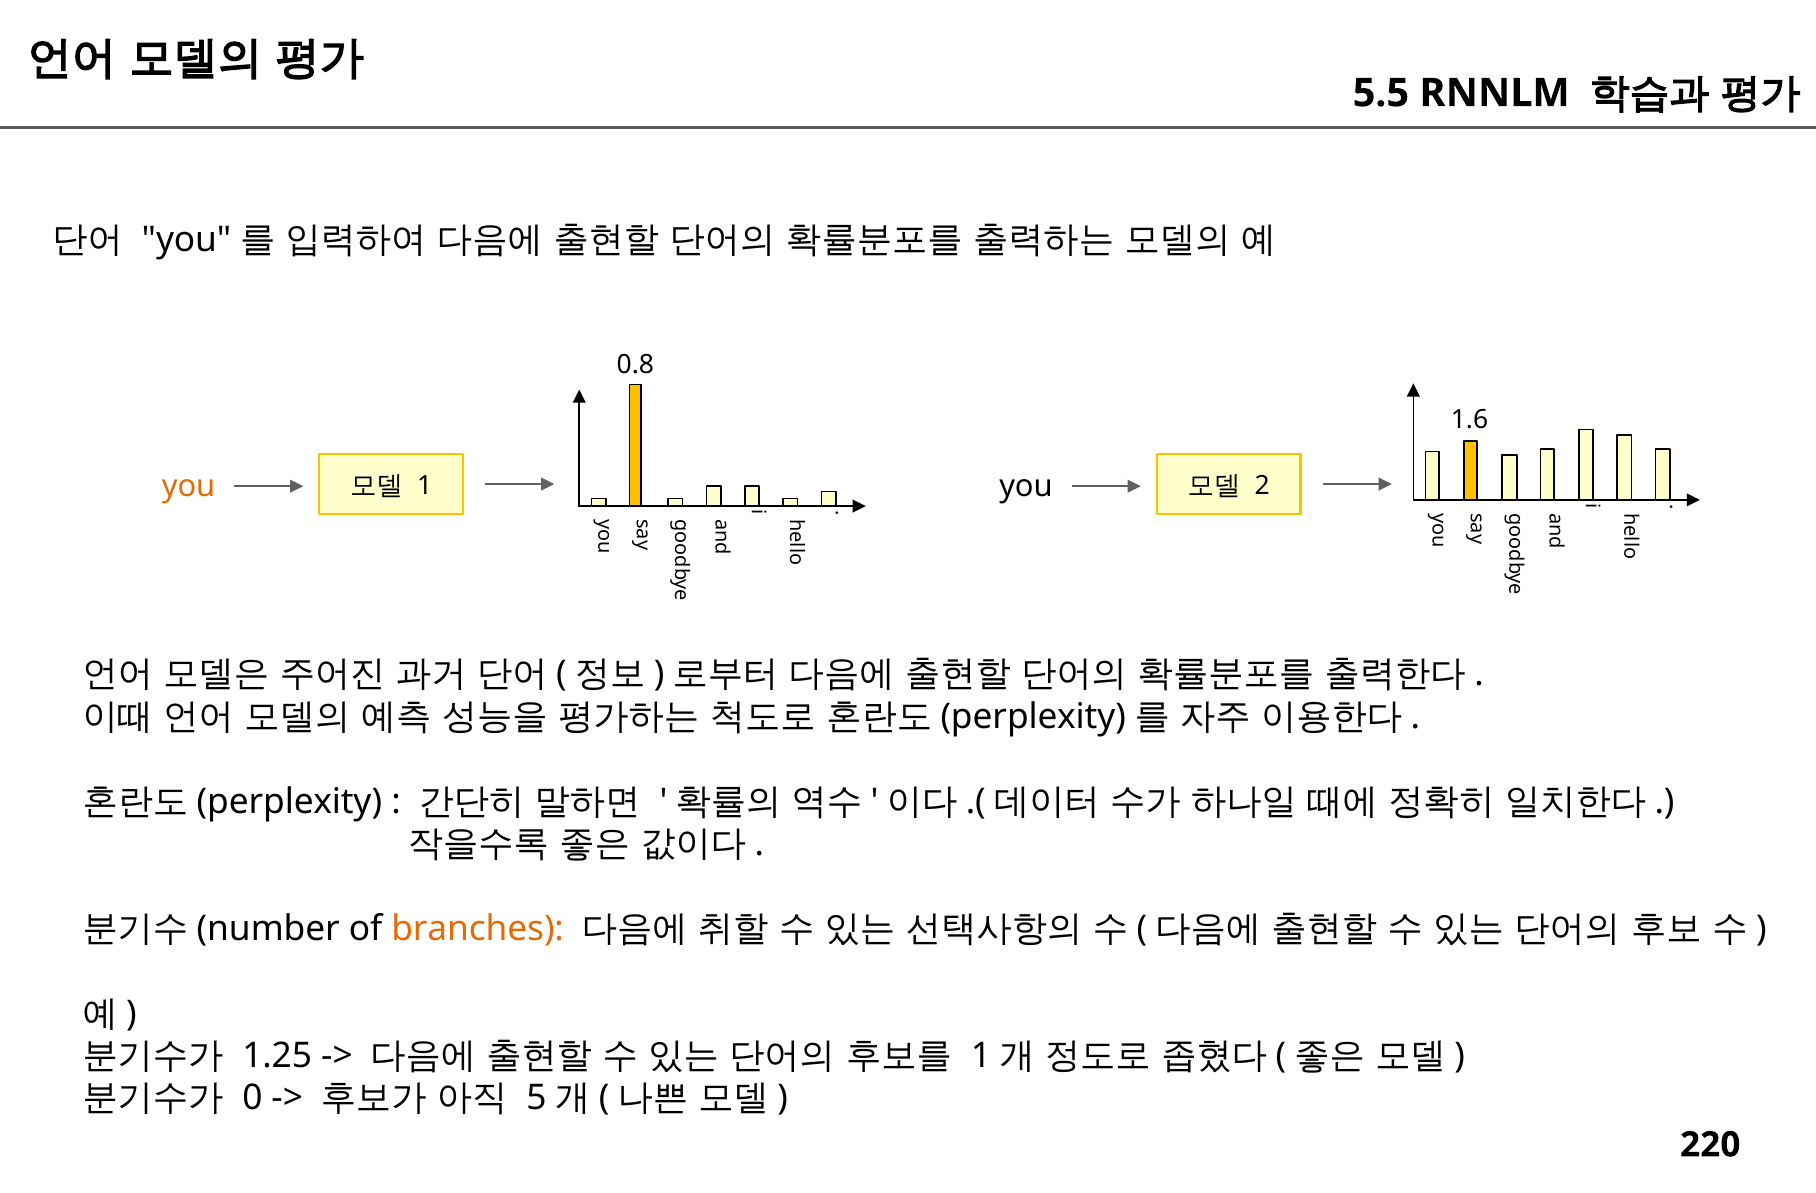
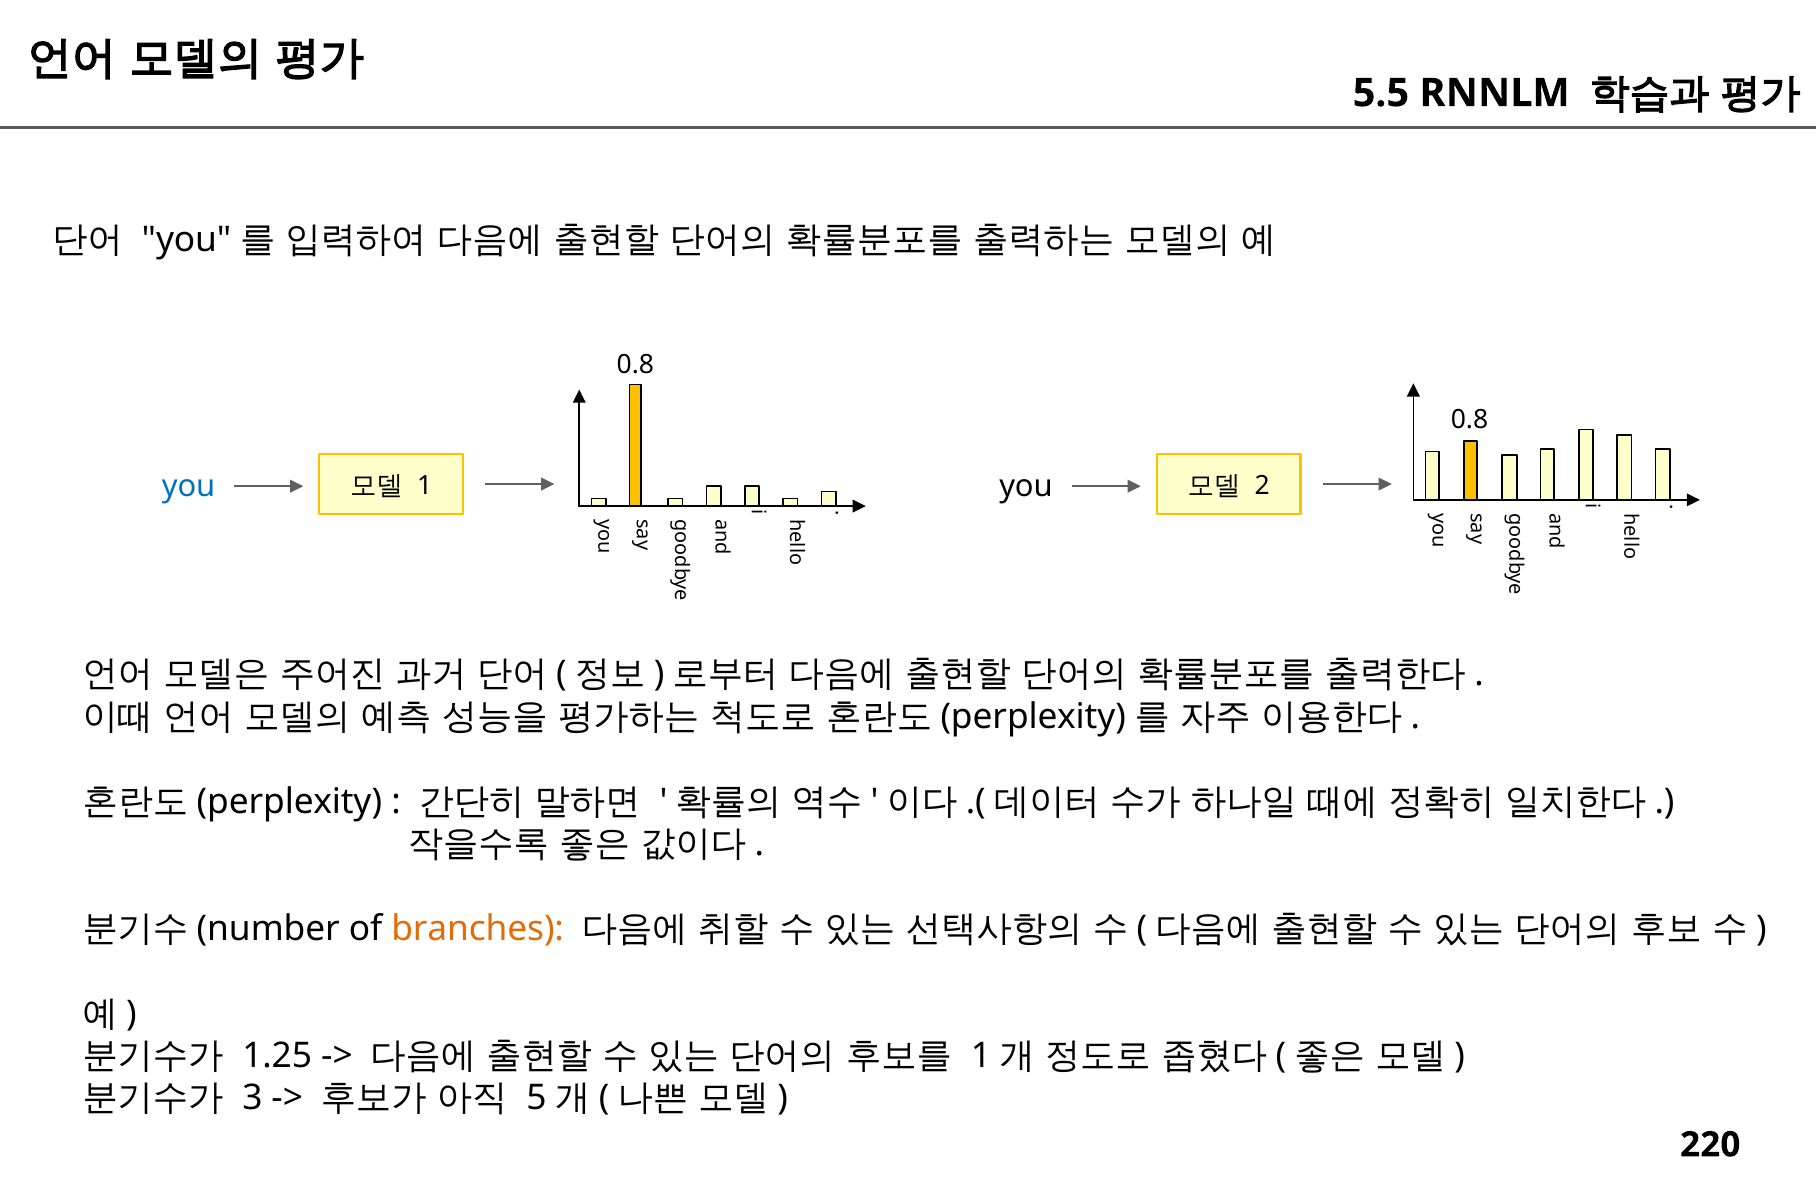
1.6: 1.6 -> 0.8 (1470, 420)
you colour: orange -> blue (189, 486)
0: 0 -> 3 (252, 1098)
